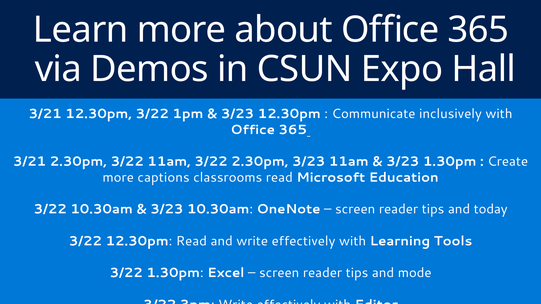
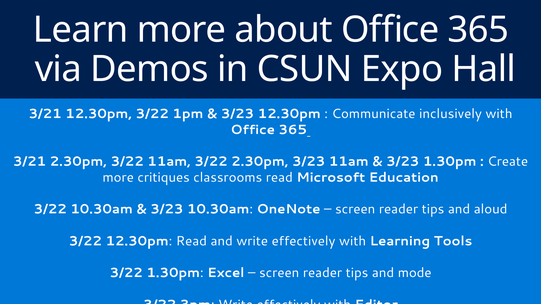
captions: captions -> critiques (164, 178)
today: today -> aloud (491, 209)
